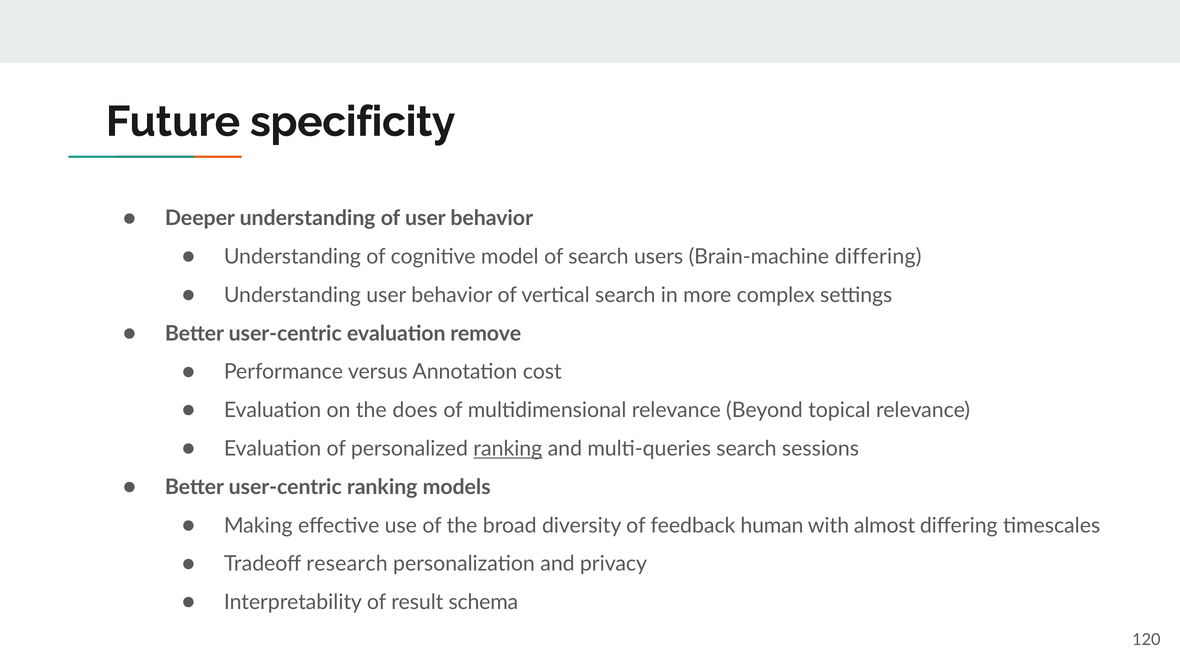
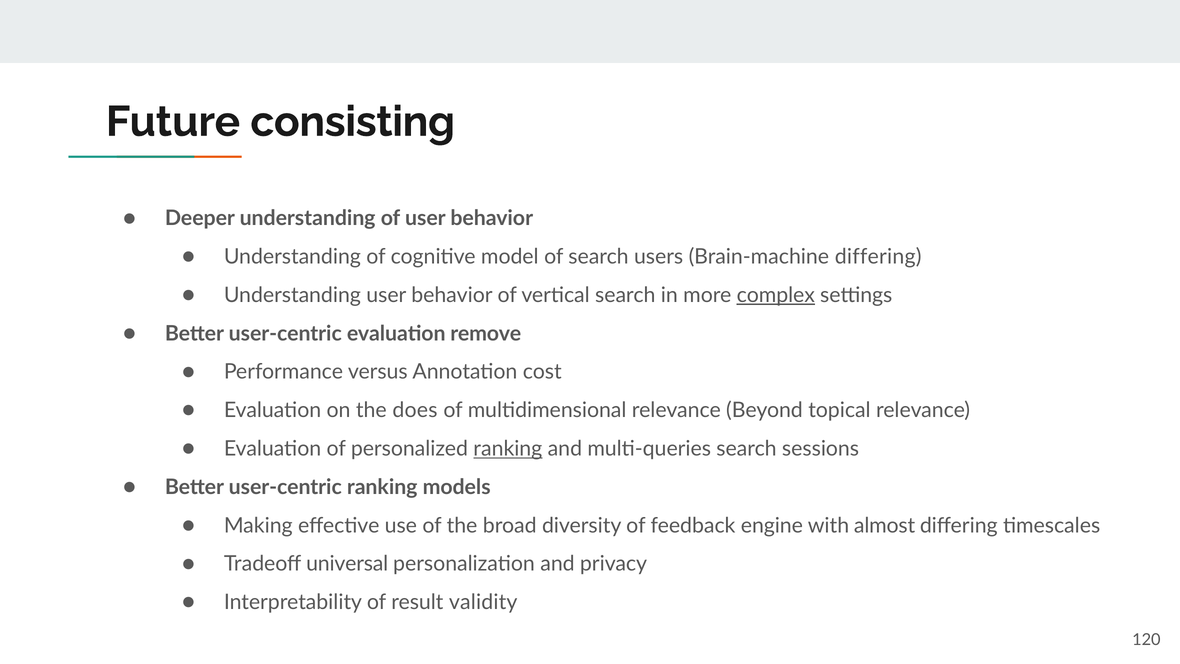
specificity: specificity -> consisting (353, 122)
complex underline: none -> present (776, 295)
human: human -> engine (772, 525)
research: research -> universal (347, 564)
schema: schema -> validity (483, 602)
